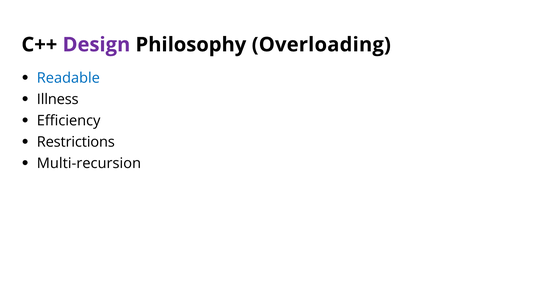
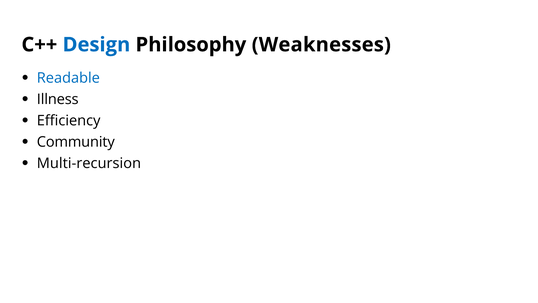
Design colour: purple -> blue (96, 45)
Overloading: Overloading -> Weaknesses (321, 45)
Restrictions: Restrictions -> Community (76, 142)
